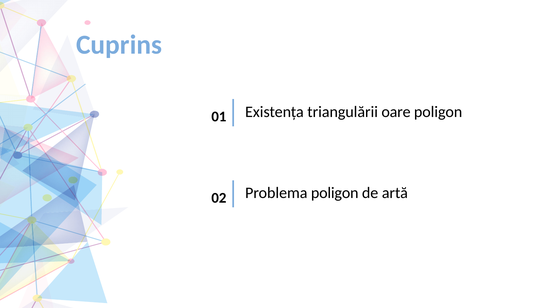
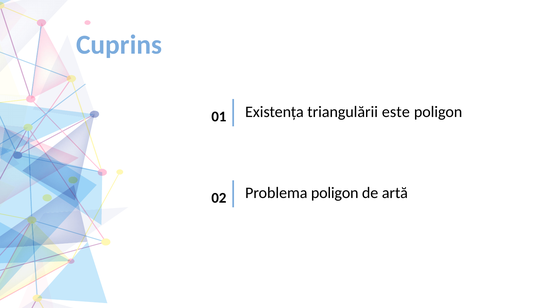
oare: oare -> este (396, 112)
